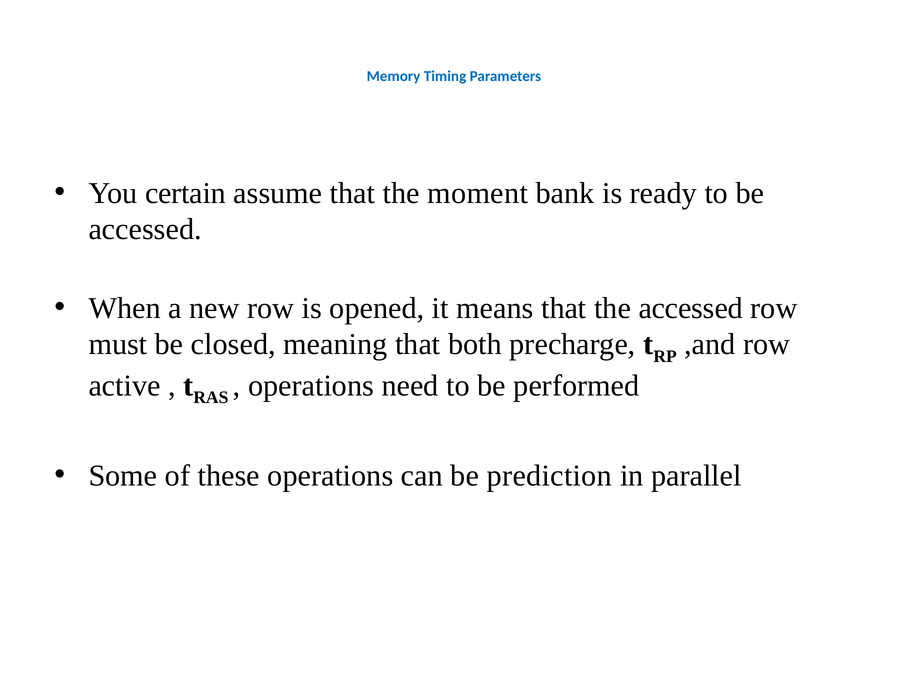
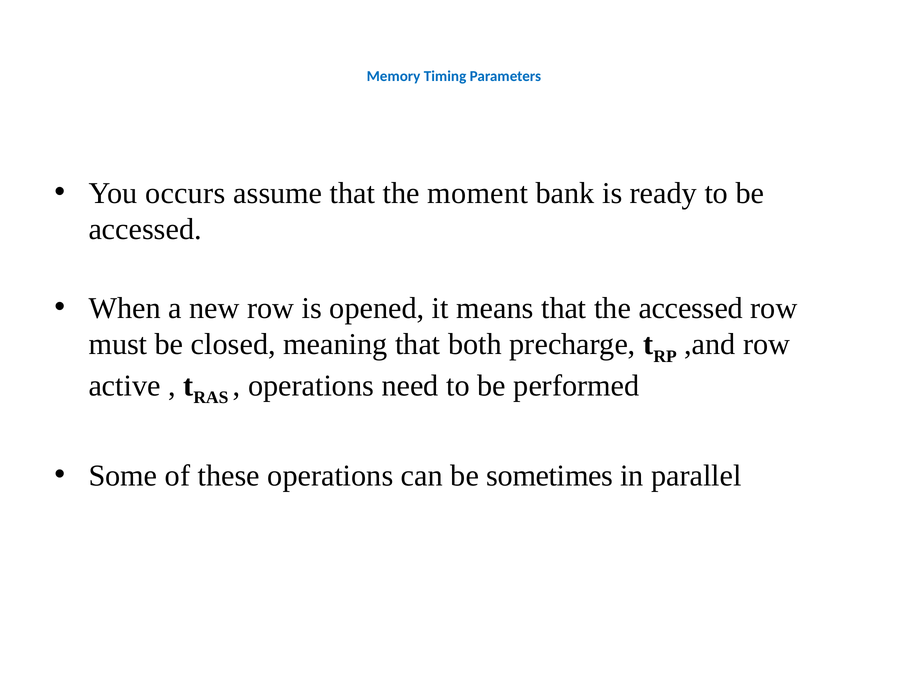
certain: certain -> occurs (185, 193)
prediction: prediction -> sometimes (550, 476)
